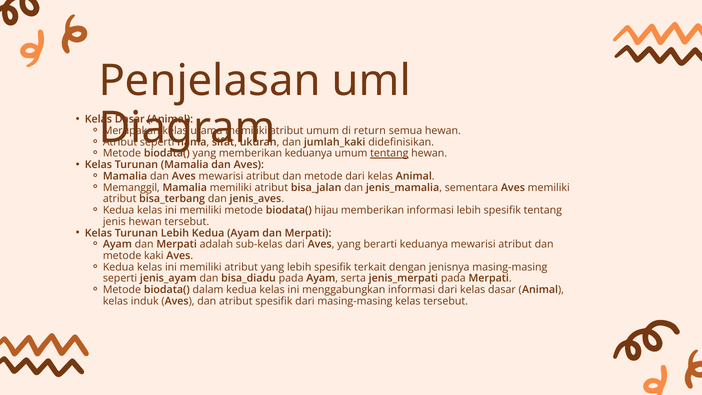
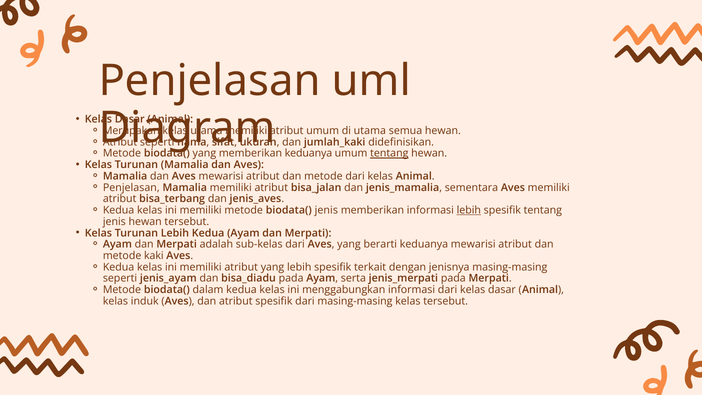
di return: return -> utama (370, 131)
Memanggil: Memanggil -> Penjelasan (131, 187)
biodata( hijau: hijau -> jenis (326, 210)
lebih underline: none -> present (469, 210)
